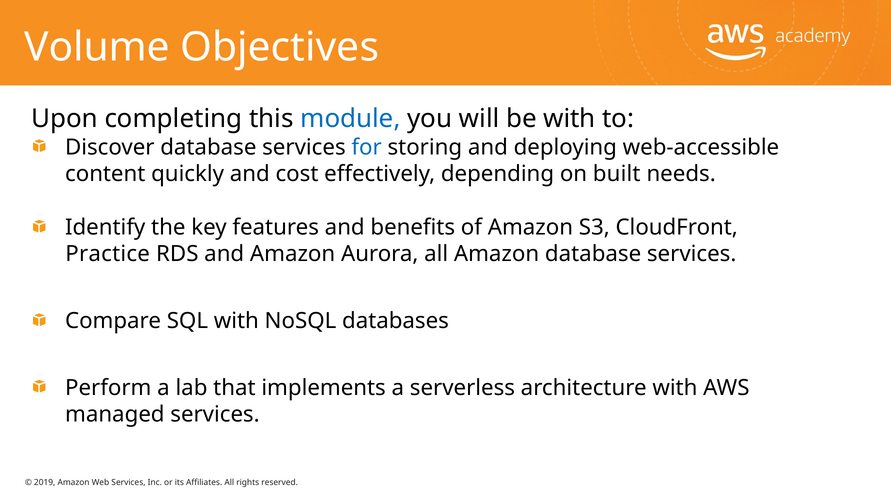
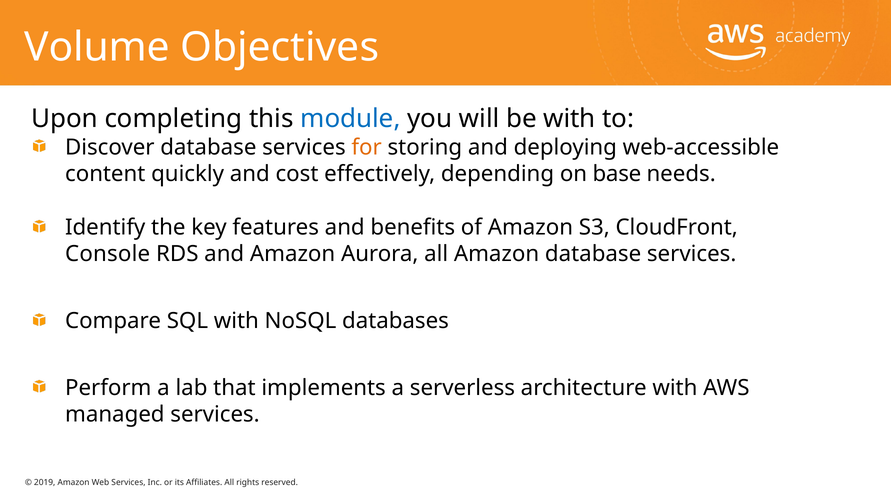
for colour: blue -> orange (367, 147)
built: built -> base (617, 174)
Practice: Practice -> Console (108, 254)
